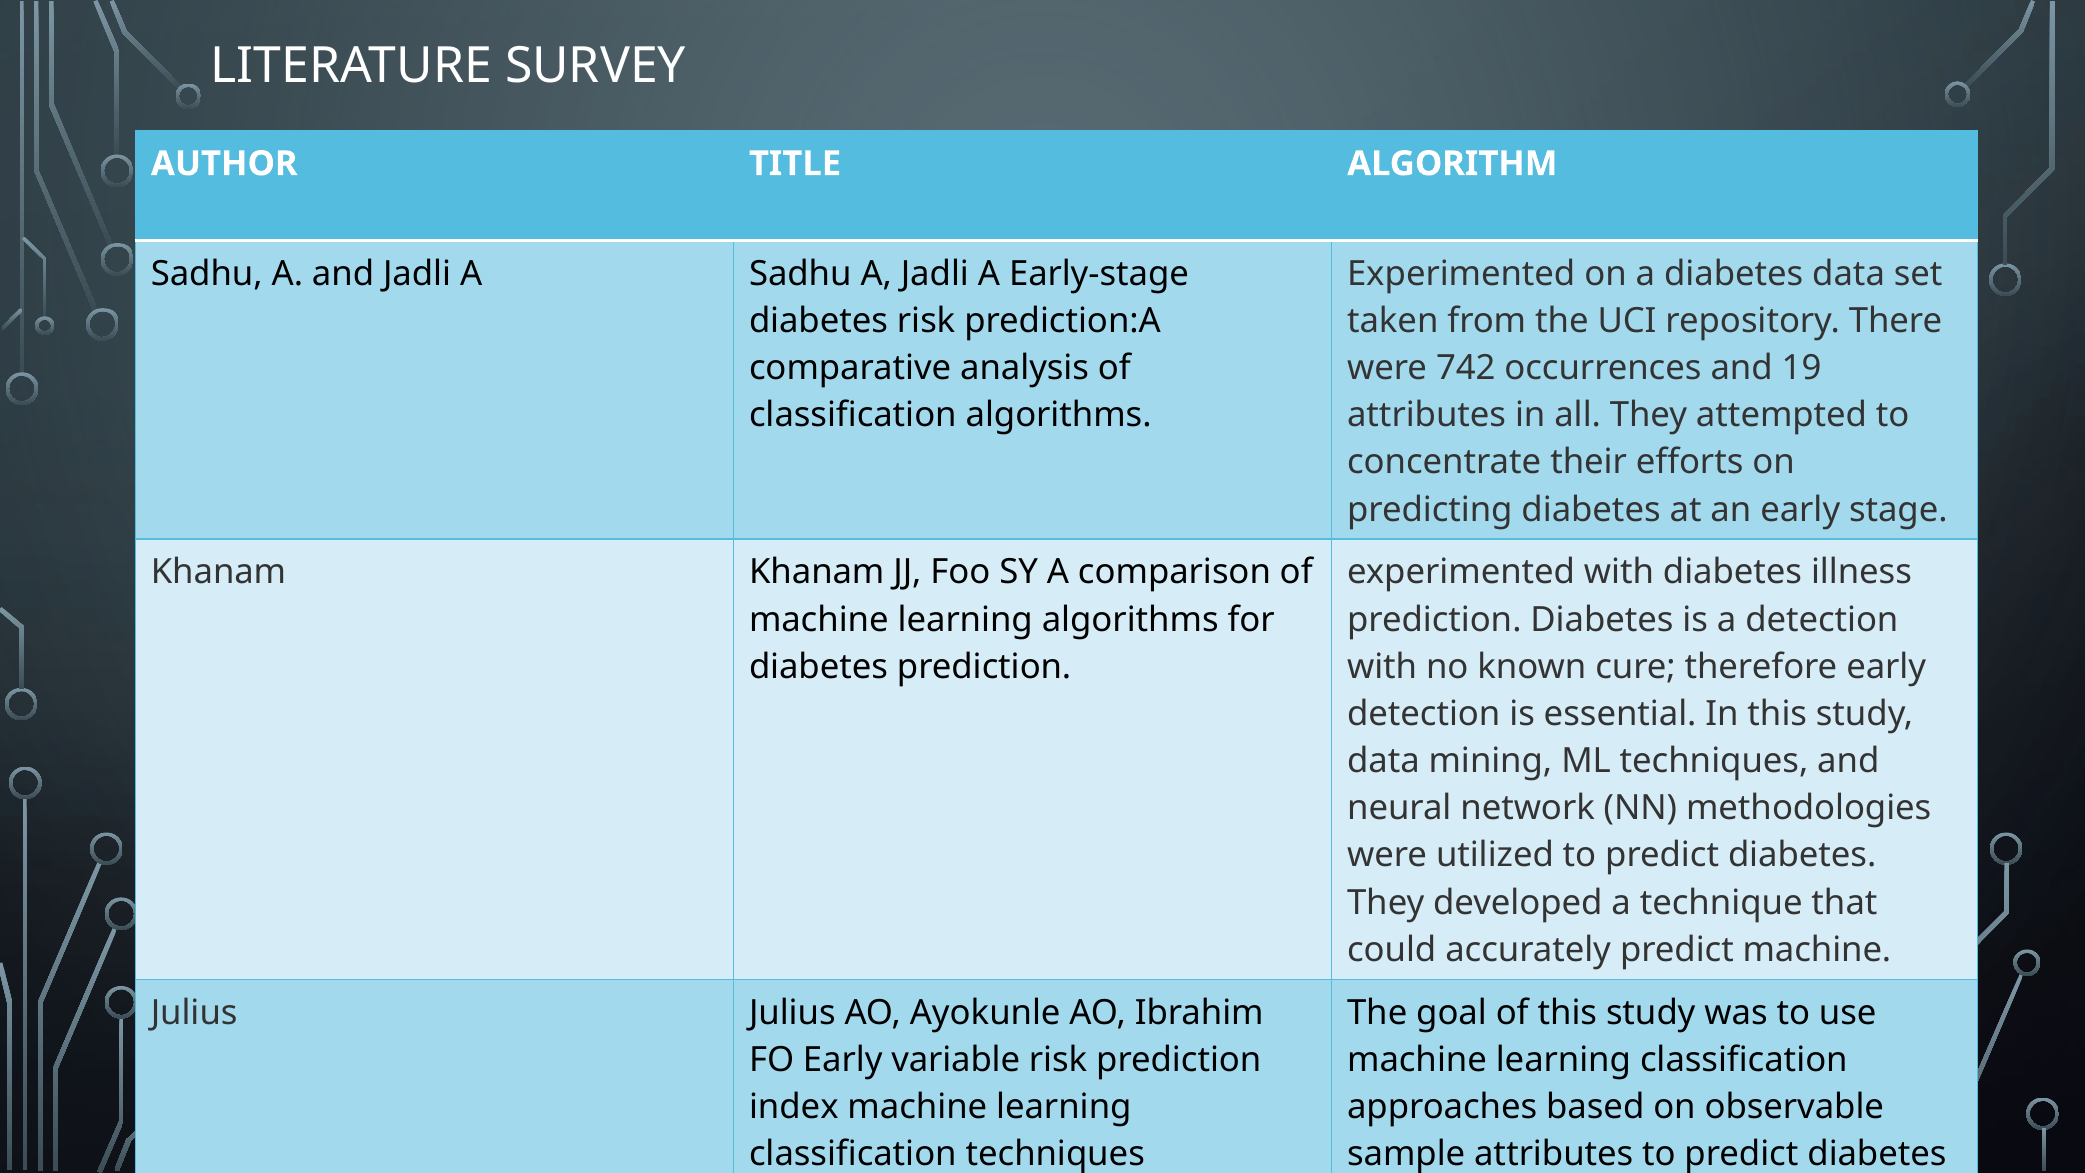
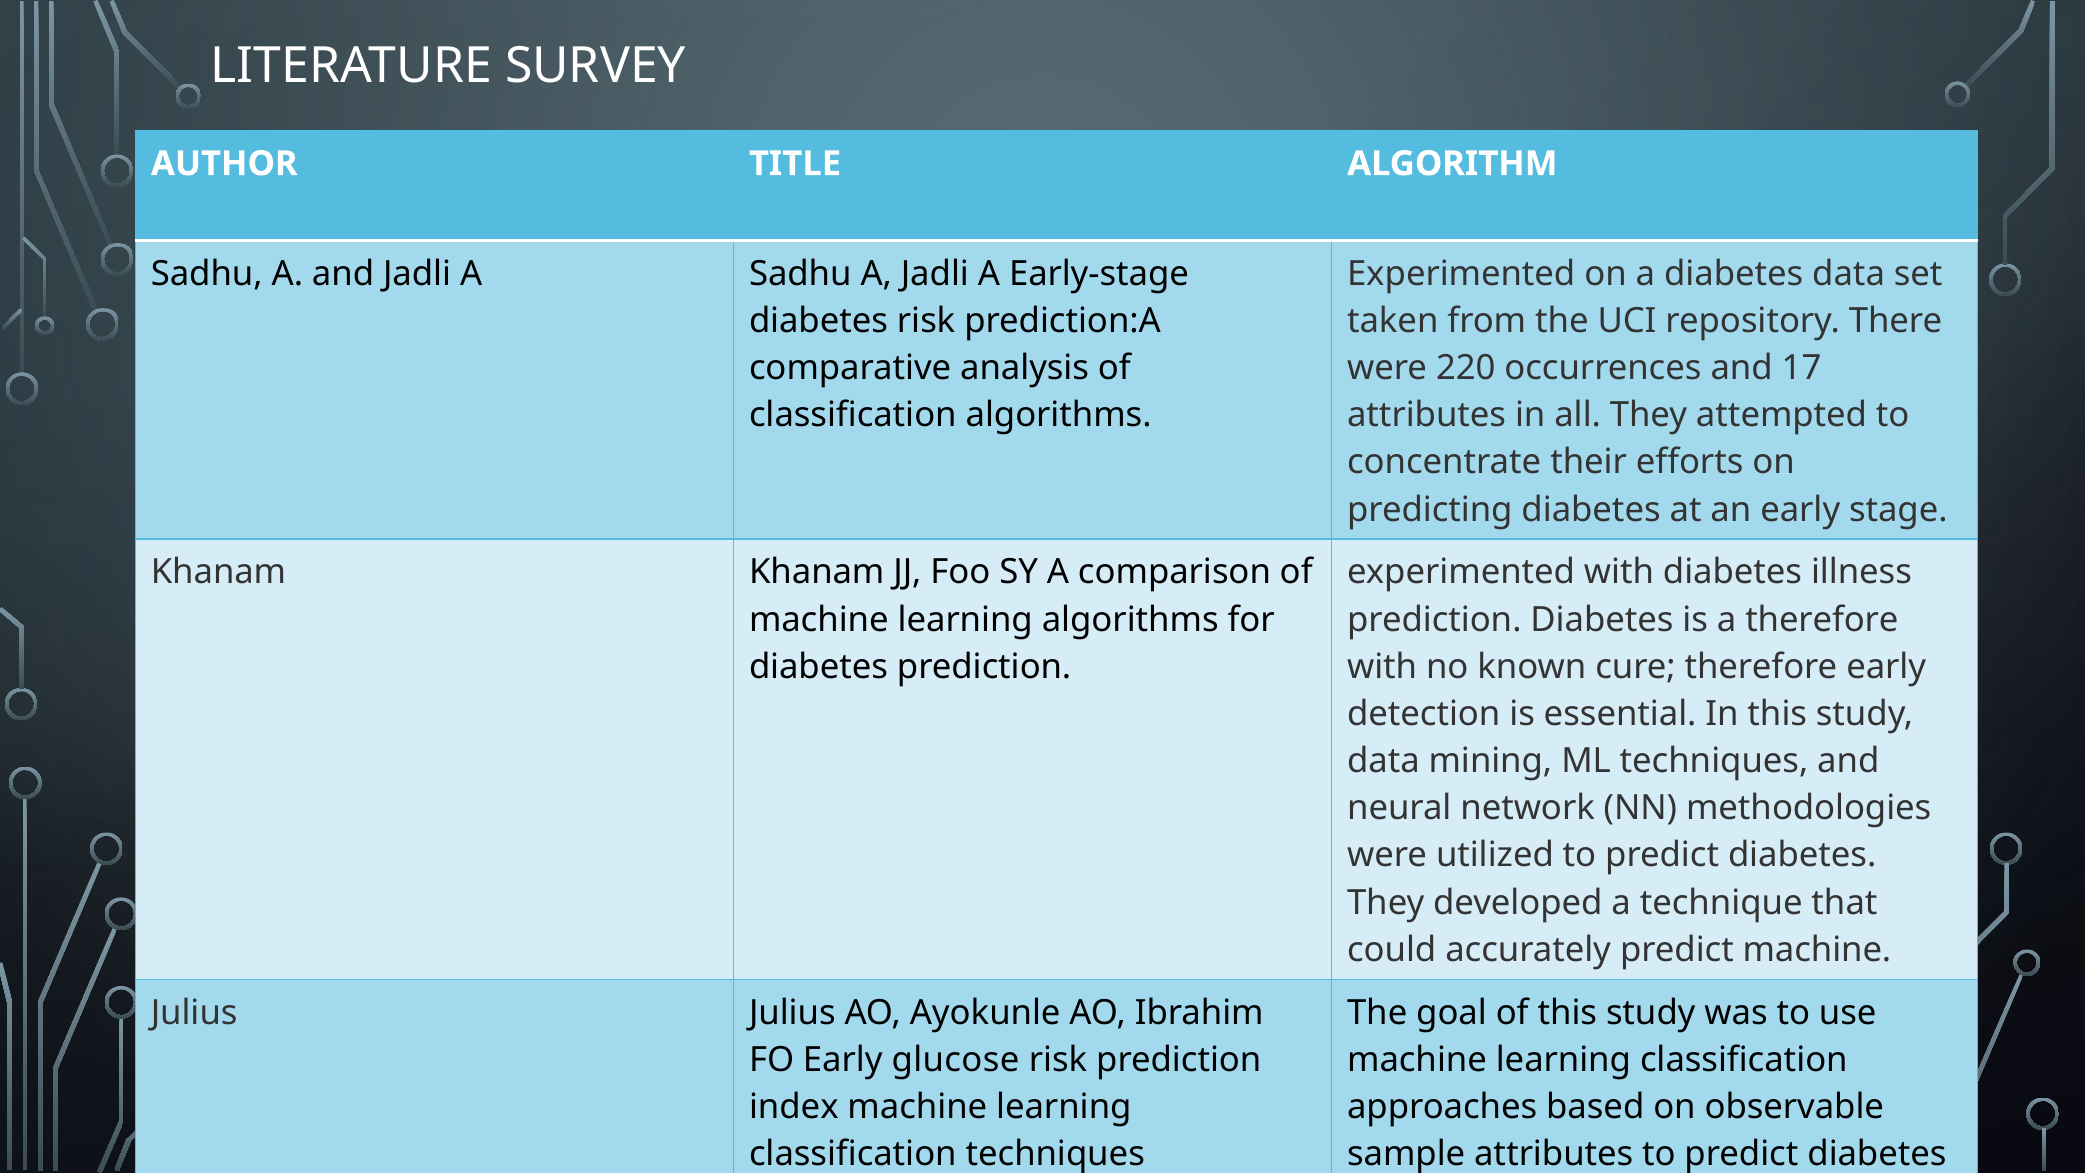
742: 742 -> 220 (1466, 368)
19: 19 -> 17 (1802, 368)
a detection: detection -> therefore (1822, 620)
variable: variable -> glucose (956, 1060)
